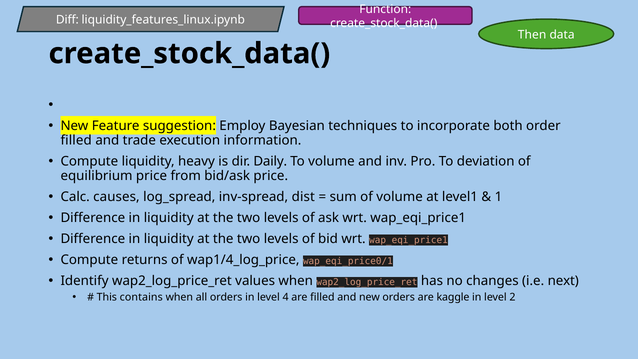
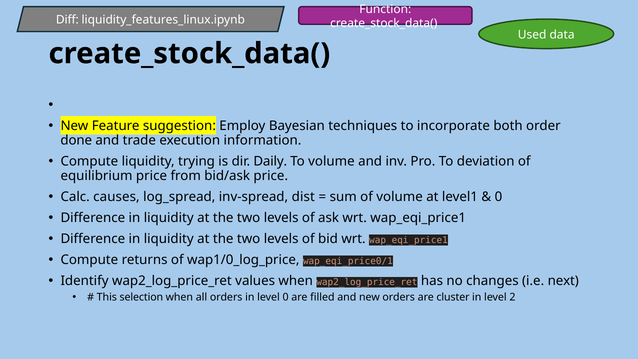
Then: Then -> Used (532, 35)
filled: filled -> done (76, 140)
heavy: heavy -> trying (197, 161)
1: 1 -> 0 (498, 197)
wap1/4_log_price: wap1/4_log_price -> wap1/0_log_price (243, 260)
contains: contains -> selection (141, 297)
level 4: 4 -> 0 (286, 297)
kaggle: kaggle -> cluster (453, 297)
